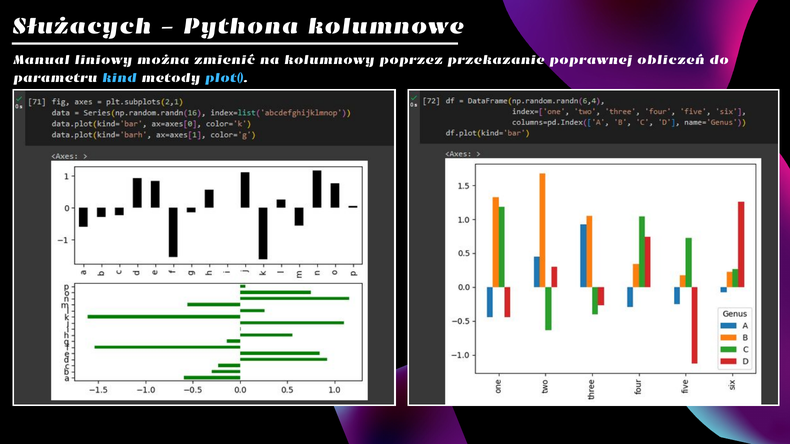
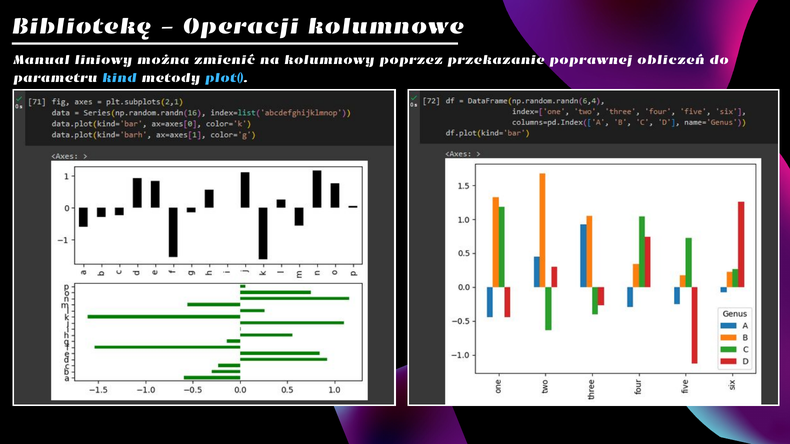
Służacych: Służacych -> Bibliotekę (82, 26)
Pythona: Pythona -> Operacji (241, 26)
